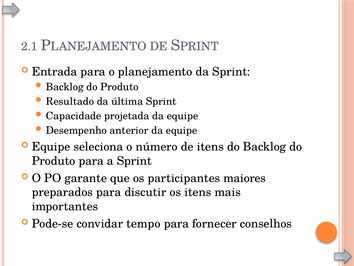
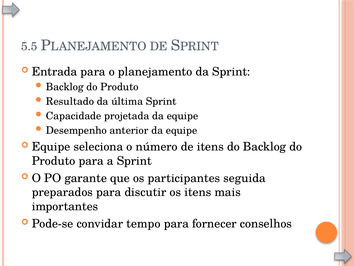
2.1: 2.1 -> 5.5 (29, 46)
maiores: maiores -> seguida (245, 178)
